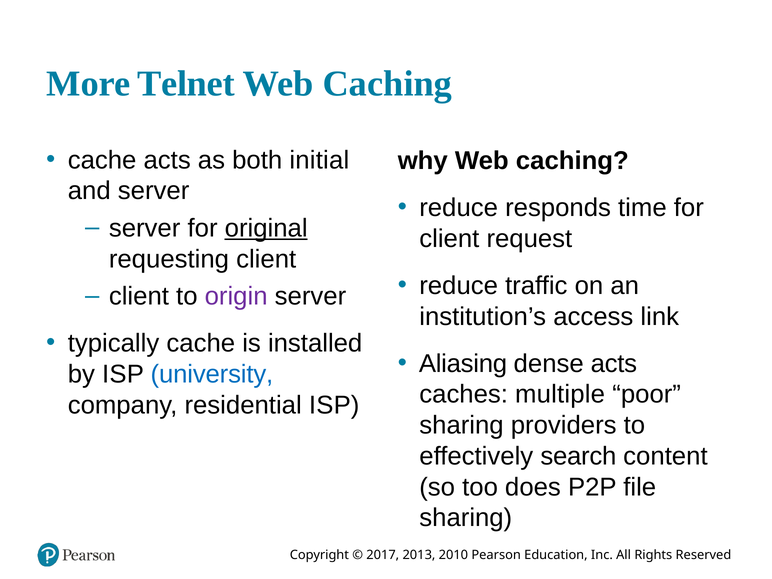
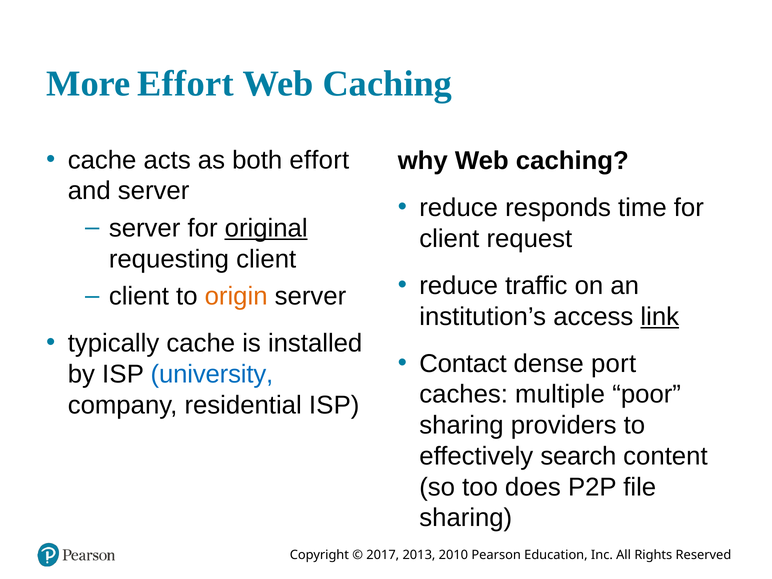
More Telnet: Telnet -> Effort (186, 84)
both initial: initial -> effort (319, 160)
origin colour: purple -> orange (236, 296)
link underline: none -> present (660, 317)
Aliasing: Aliasing -> Contact (463, 364)
dense acts: acts -> port (614, 364)
